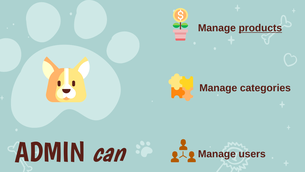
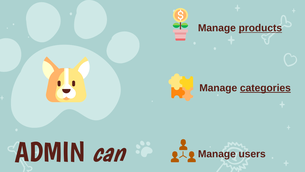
categories underline: none -> present (265, 88)
